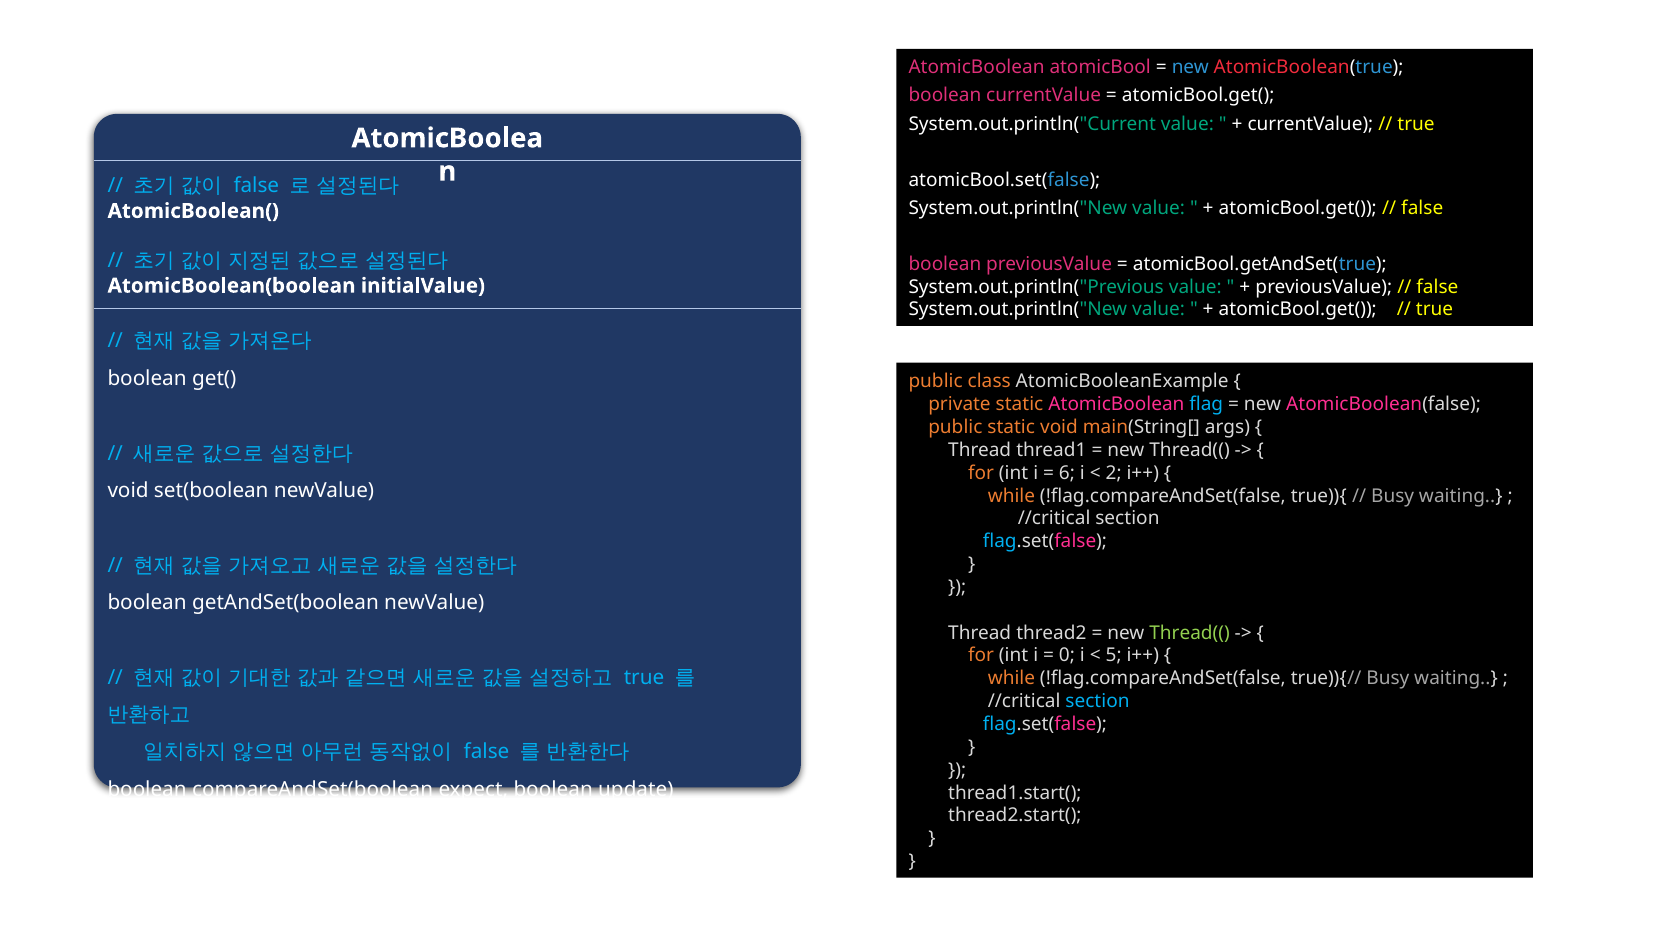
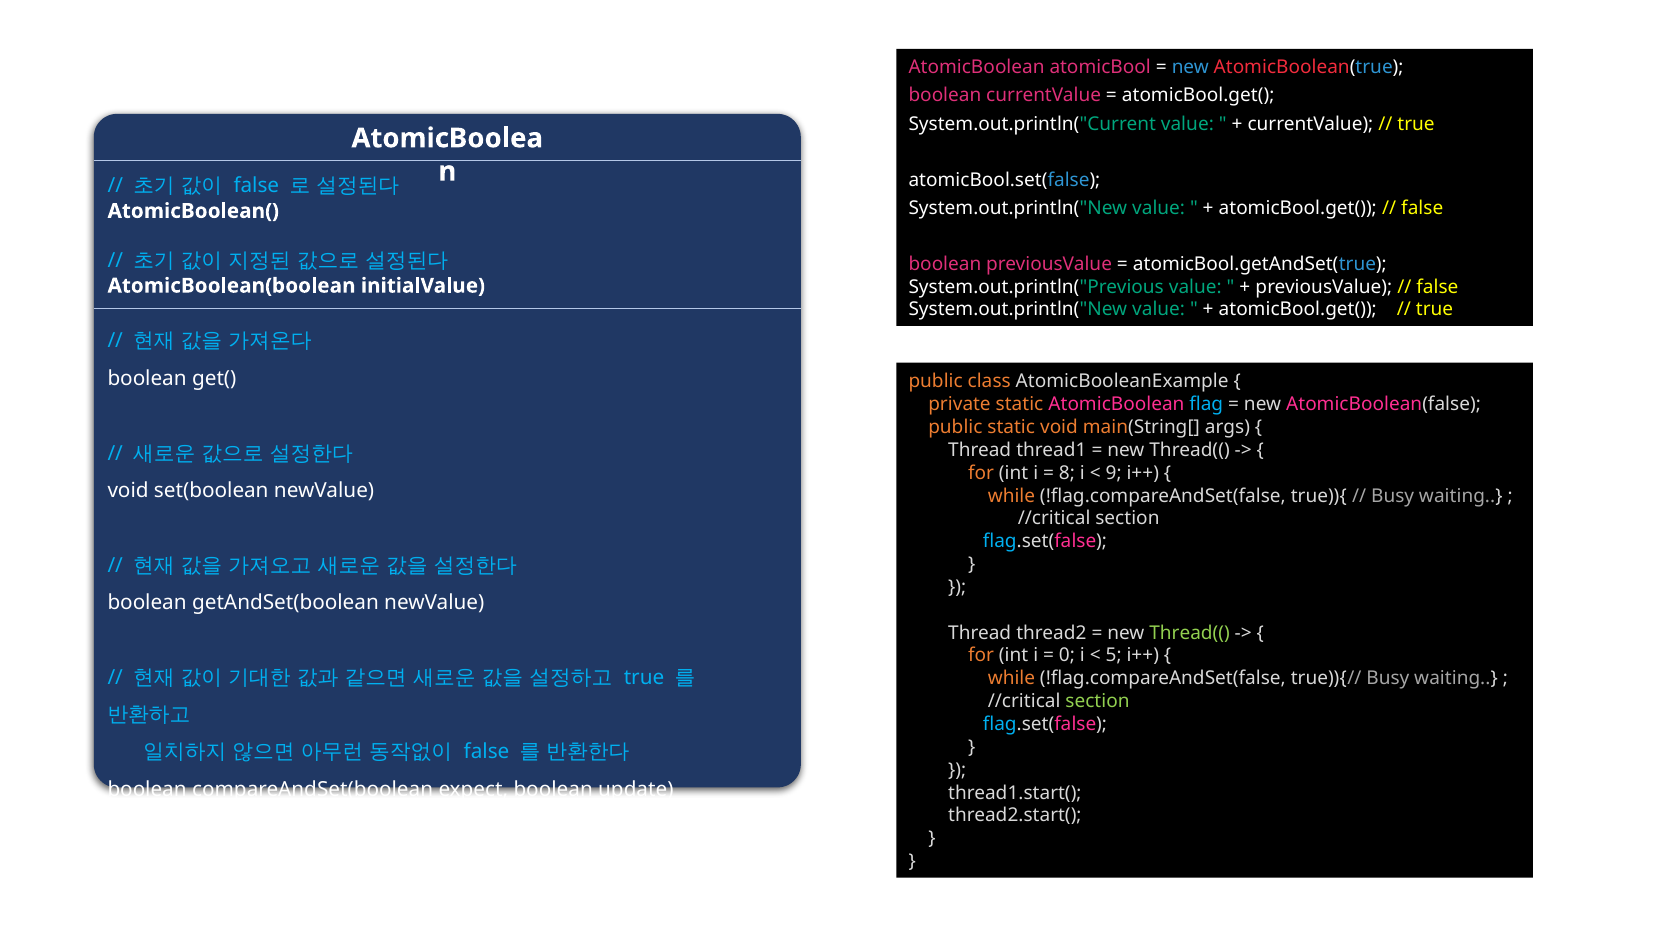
6: 6 -> 8 (1067, 473)
2: 2 -> 9 (1114, 473)
section colour: light blue -> light green (1097, 702)
